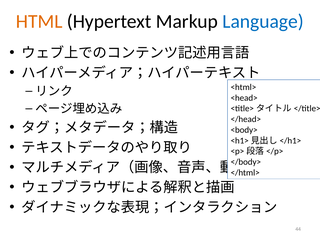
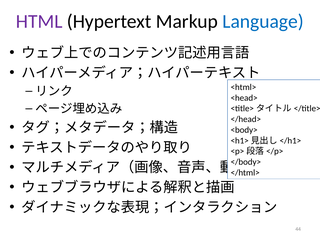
HTML colour: orange -> purple (39, 21)
